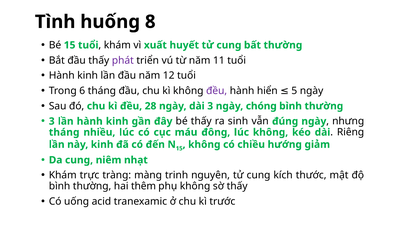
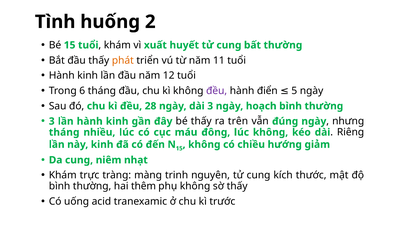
8: 8 -> 2 (150, 22)
phát colour: purple -> orange (123, 60)
hiển: hiển -> điển (267, 91)
chóng: chóng -> hoạch (261, 106)
sinh: sinh -> trên (238, 121)
